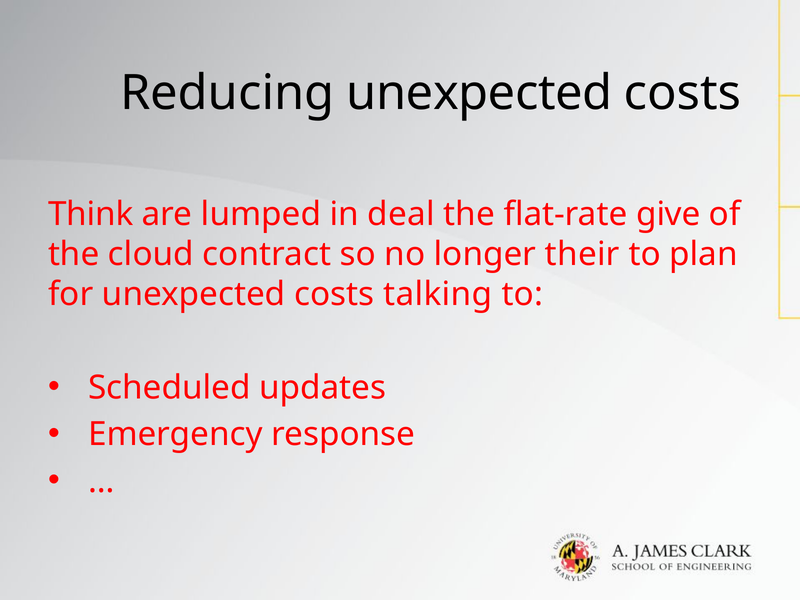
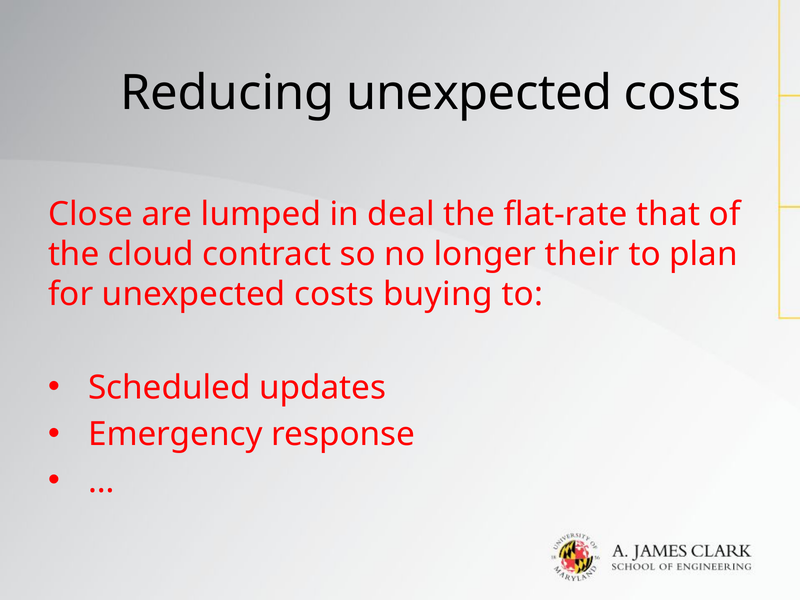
Think: Think -> Close (91, 214)
give: give -> that (668, 214)
talking: talking -> buying (438, 294)
